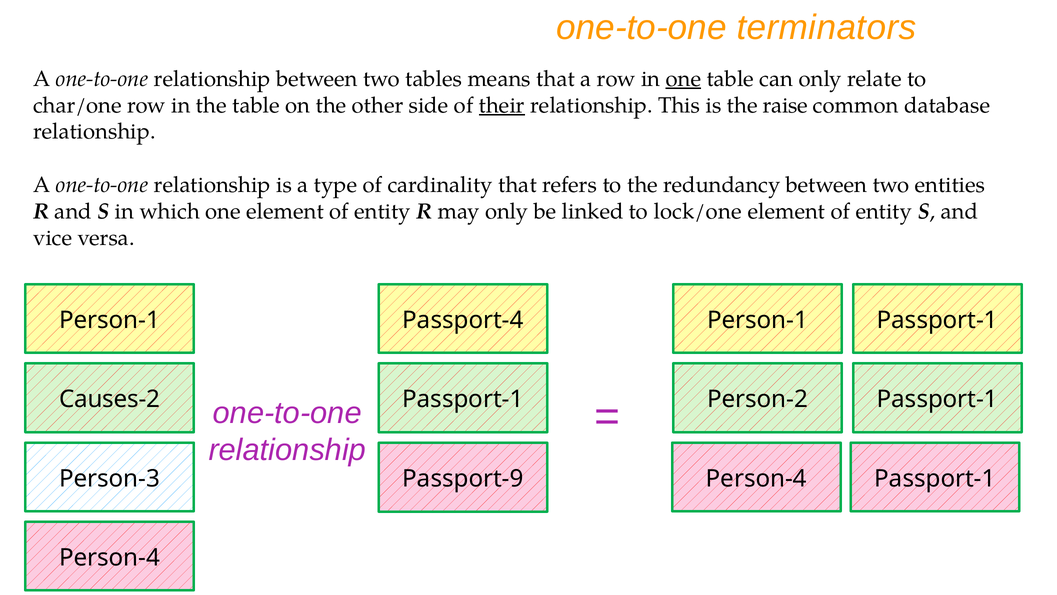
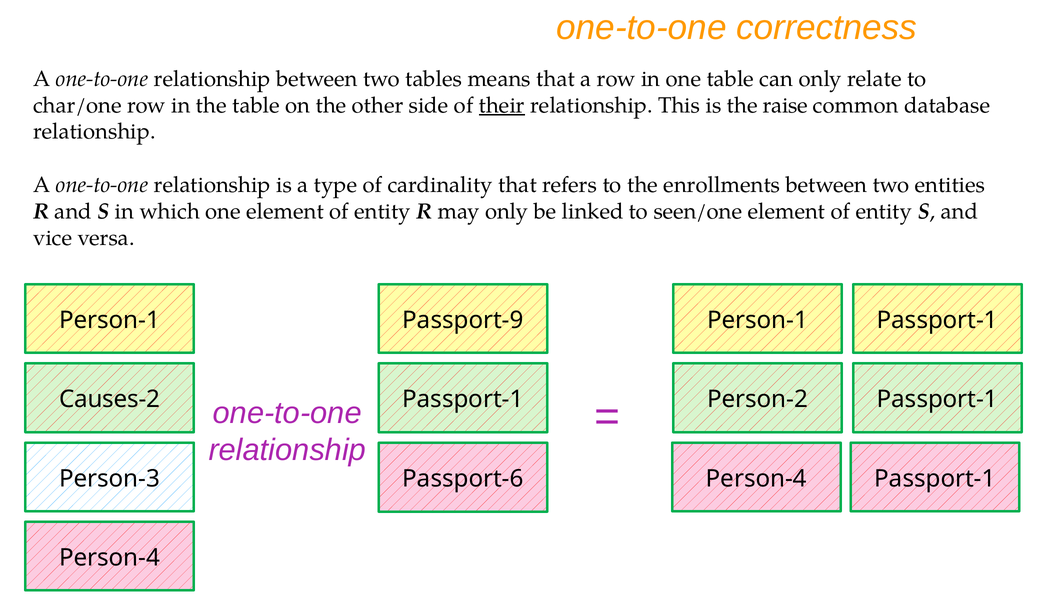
terminators: terminators -> correctness (827, 28)
one underline: present -> none (683, 79)
redundancy: redundancy -> enrollments (722, 185)
lock/one: lock/one -> seen/one (698, 211)
Passport-4: Passport-4 -> Passport-9 (463, 320)
Passport-9: Passport-9 -> Passport-6 (463, 479)
